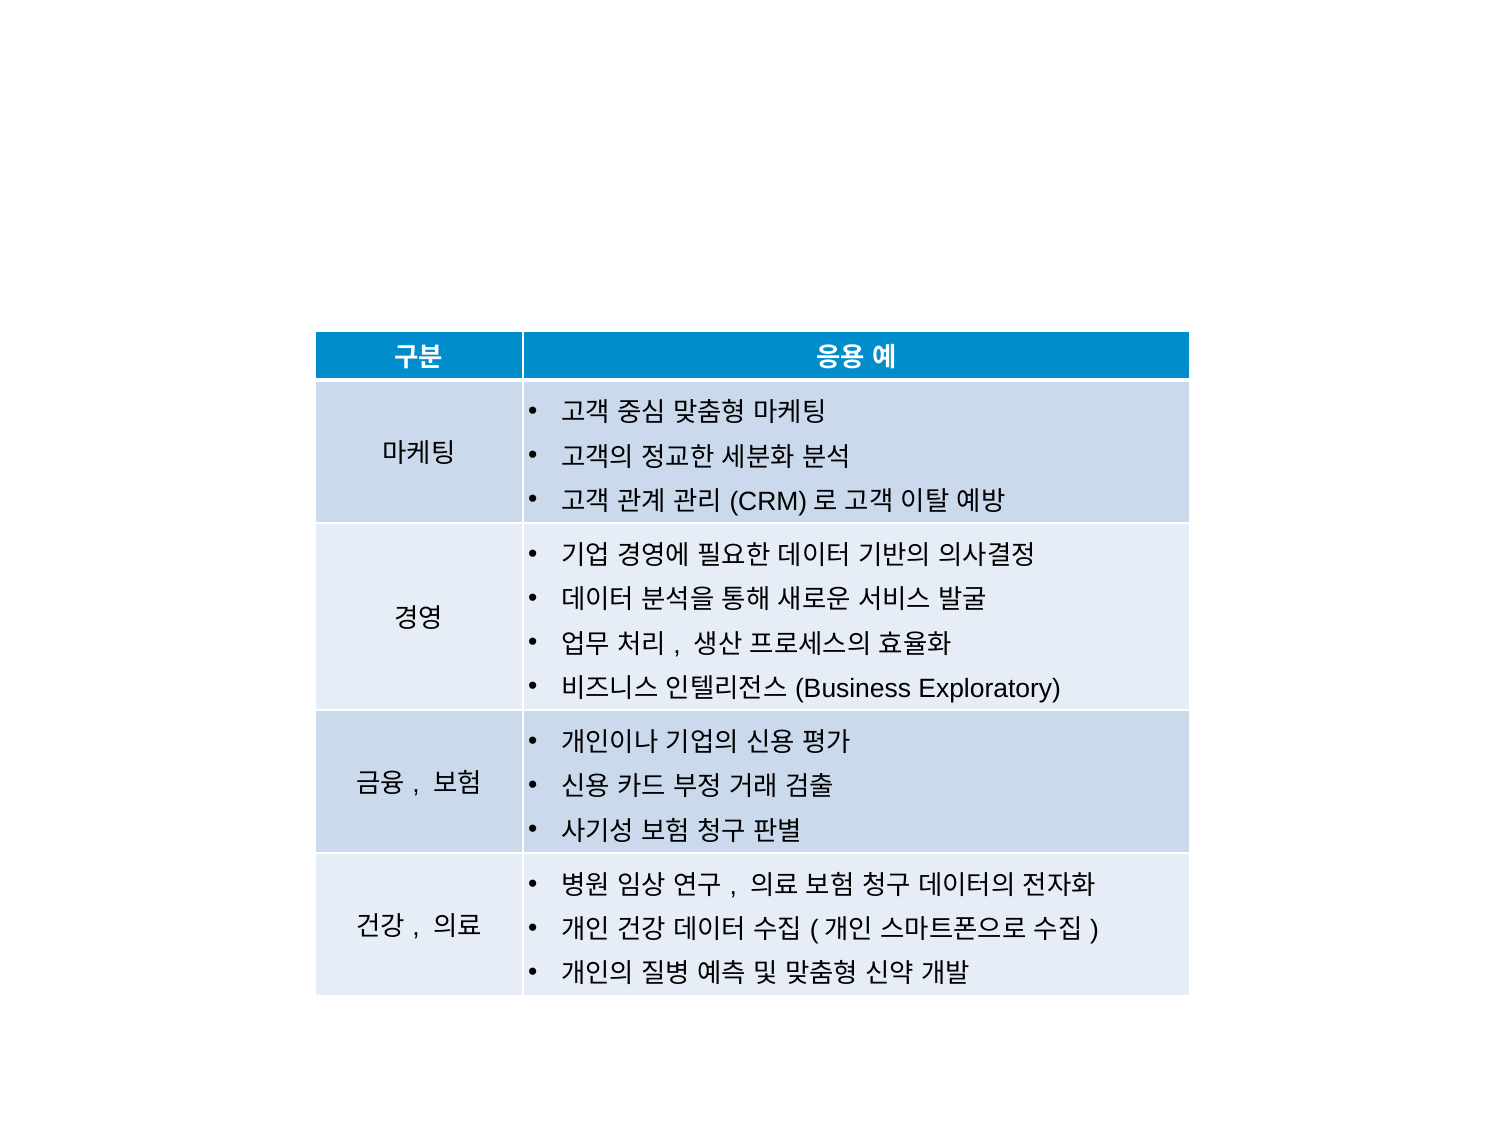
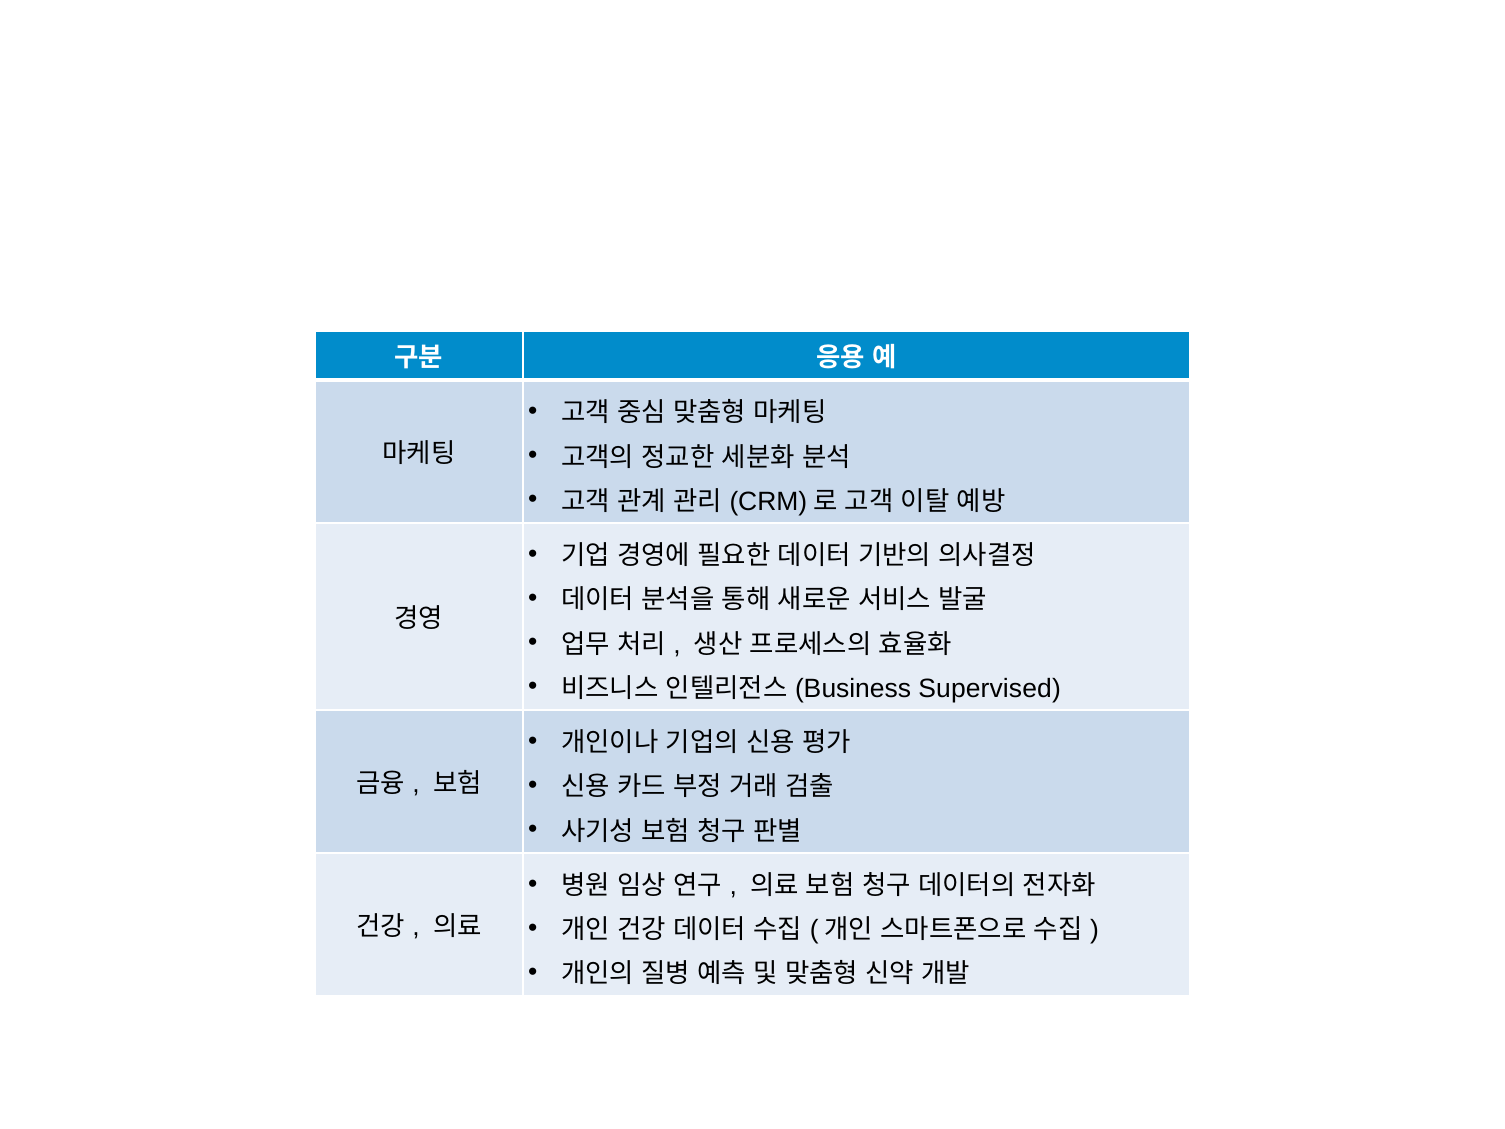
Exploratory: Exploratory -> Supervised (990, 688)
